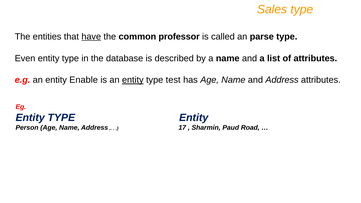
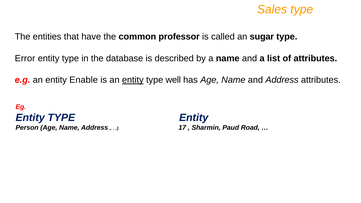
have underline: present -> none (91, 37)
parse: parse -> sugar (262, 37)
Even: Even -> Error (25, 58)
test: test -> well (173, 80)
